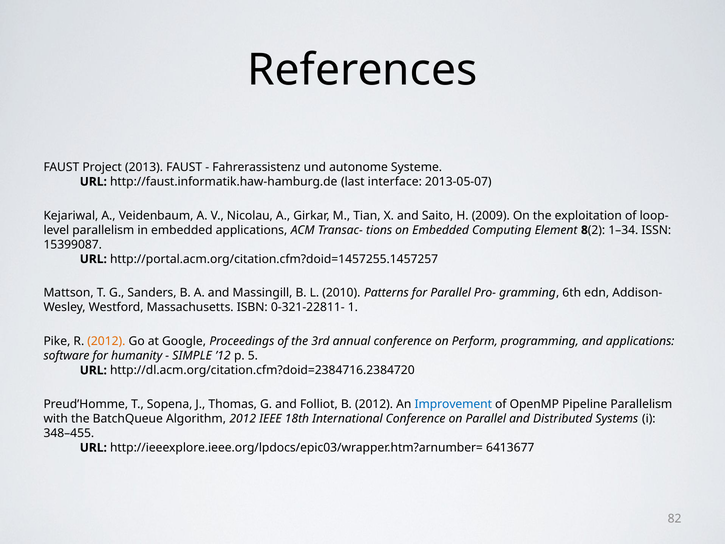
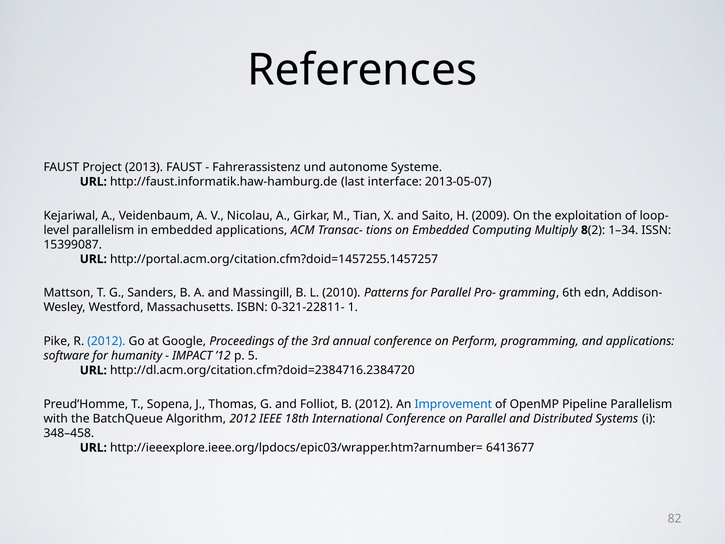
Element: Element -> Multiply (556, 230)
2012 colour: orange -> blue (106, 341)
SIMPLE: SIMPLE -> IMPACT (192, 356)
348–455: 348–455 -> 348–458 (69, 433)
